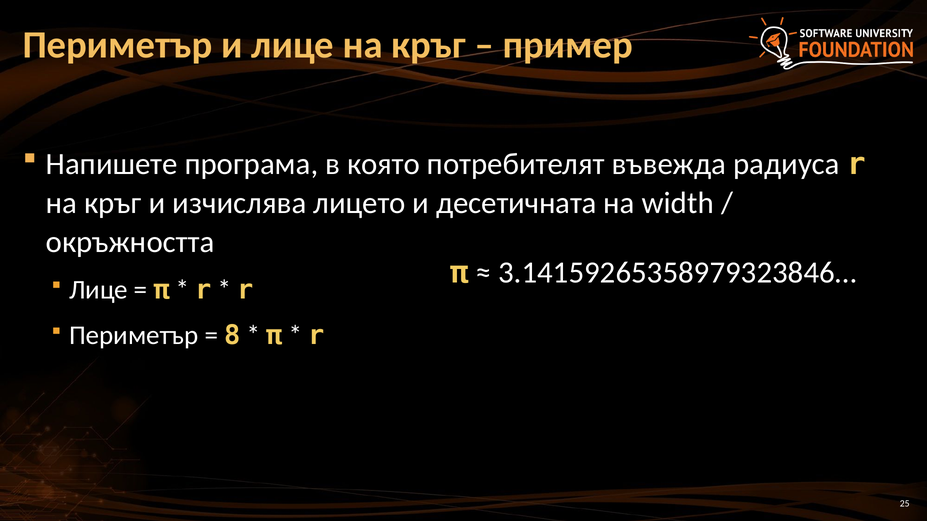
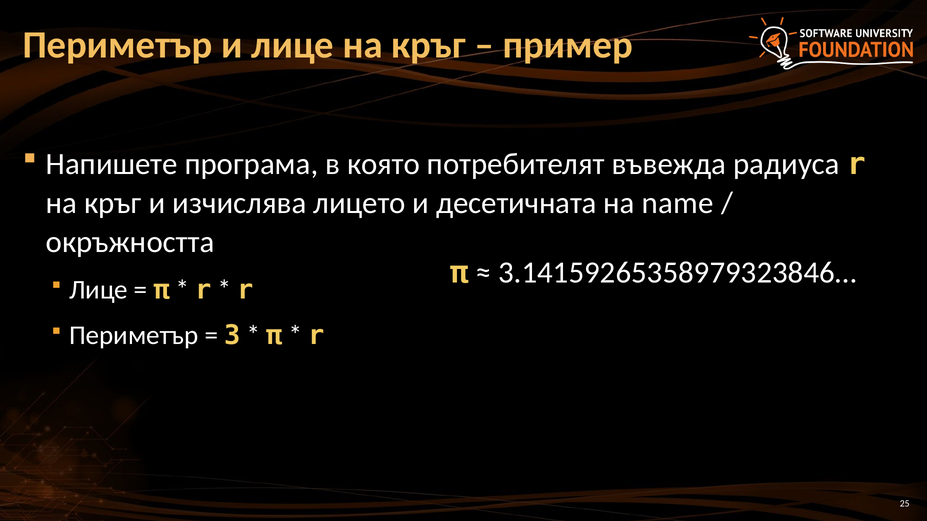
width: width -> name (678, 203)
8: 8 -> 3 (233, 336)
